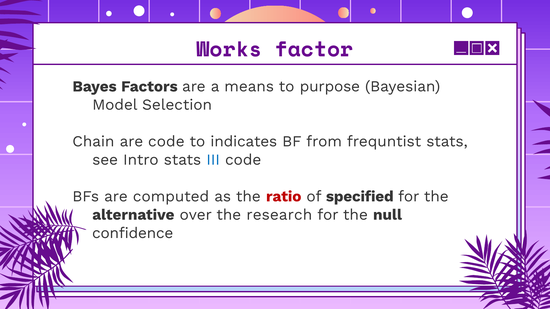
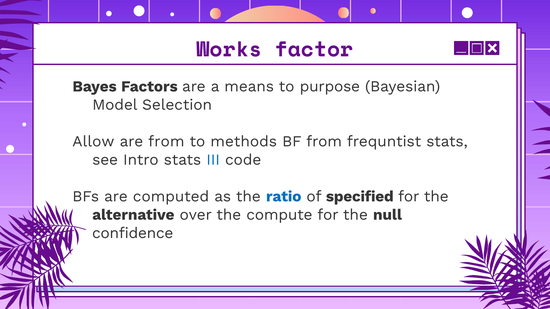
Chain: Chain -> Allow (93, 142)
are code: code -> from (166, 142)
indicates: indicates -> methods (244, 142)
ratio colour: red -> blue (284, 197)
research: research -> compute (279, 215)
